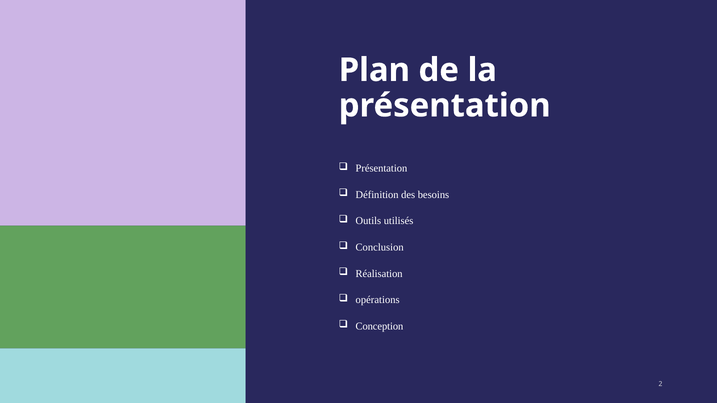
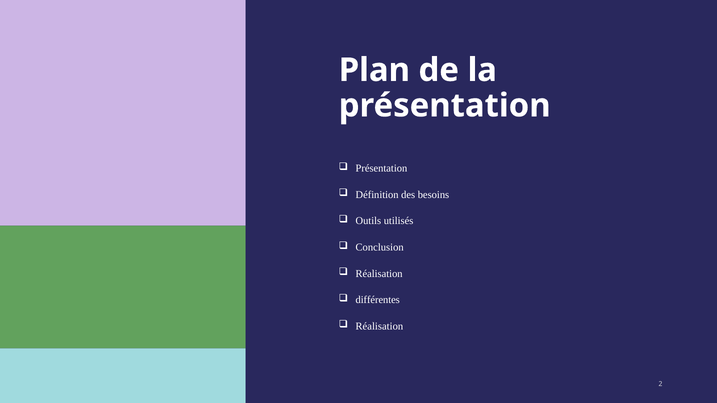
opérations: opérations -> différentes (378, 300)
Conception: Conception -> Réalisation (379, 326)
